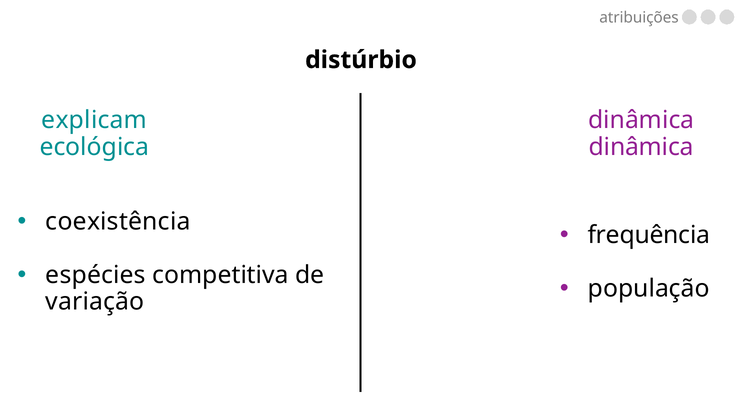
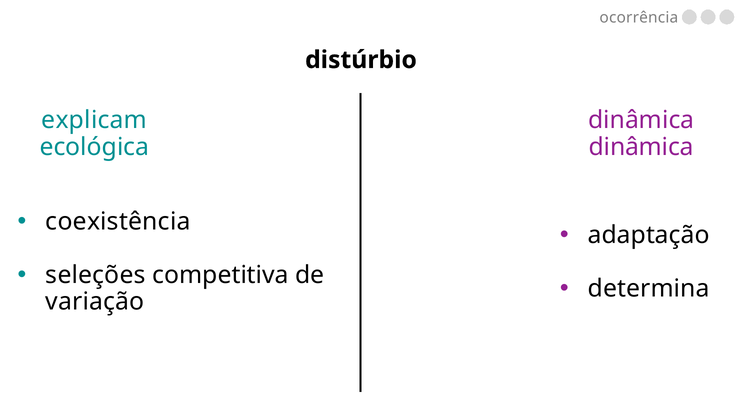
atribuições: atribuições -> ocorrência (639, 17)
frequência: frequência -> adaptação (649, 235)
espécies: espécies -> seleções (96, 275)
população: população -> determina (649, 288)
